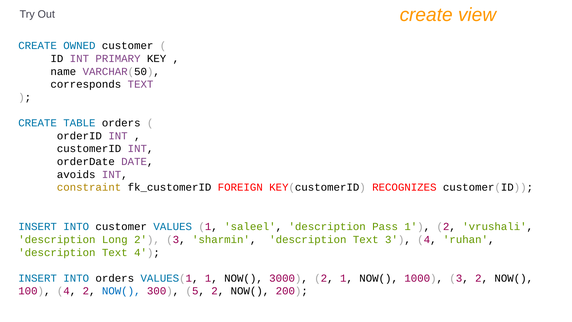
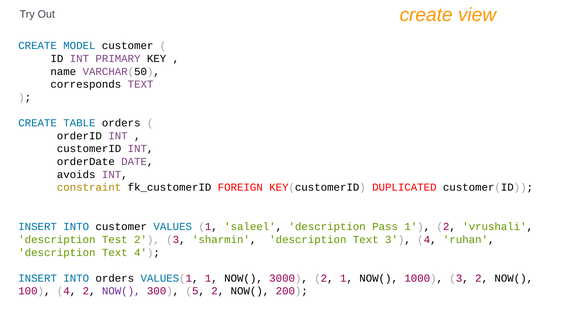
OWNED: OWNED -> MODEL (79, 46)
RECOGNIZES: RECOGNIZES -> DUPLICATED (404, 187)
Long: Long -> Test (115, 239)
NOW( colour: blue -> purple (121, 291)
